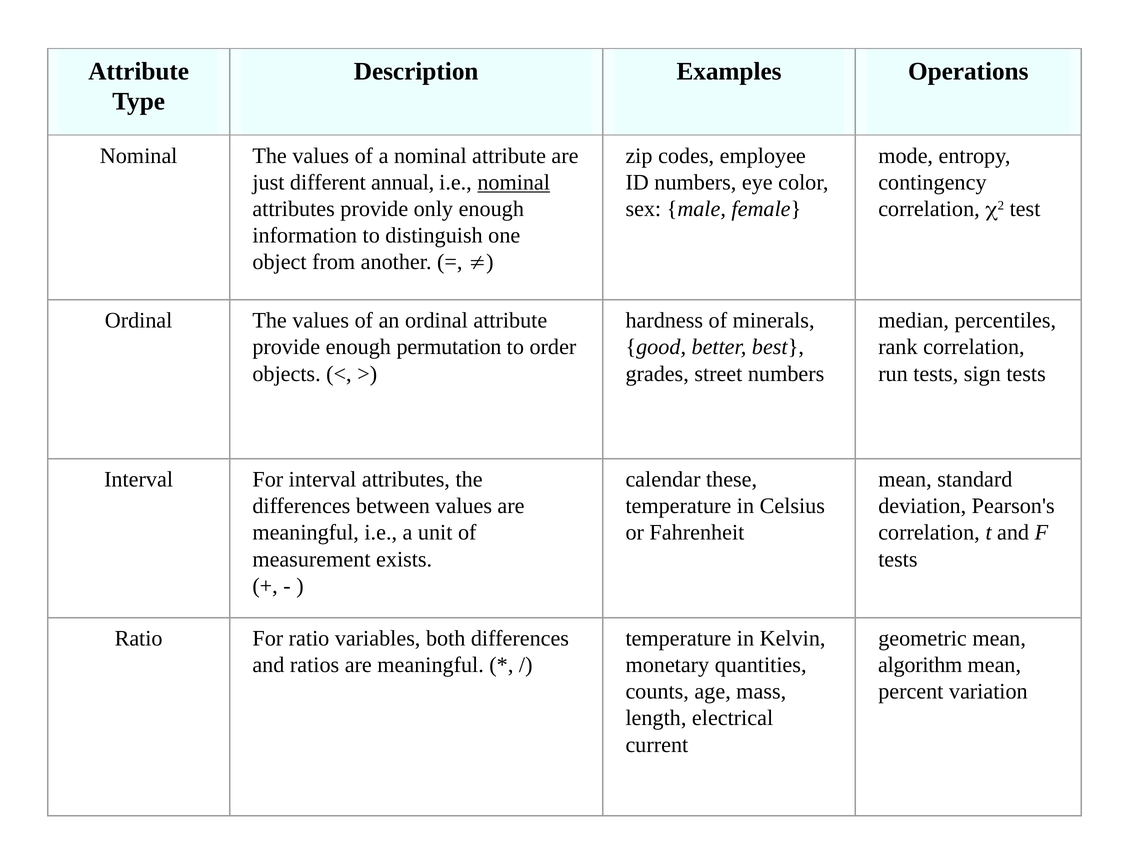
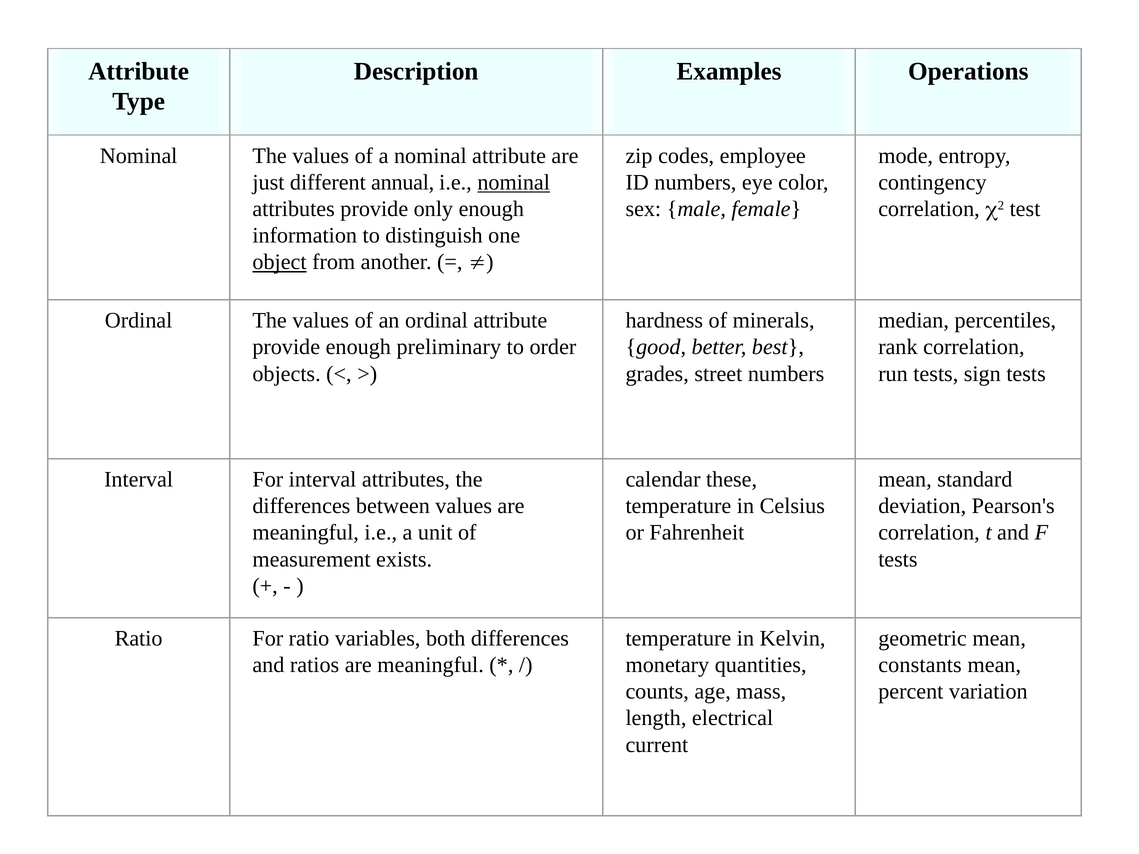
object underline: none -> present (279, 262)
permutation: permutation -> preliminary (449, 347)
algorithm: algorithm -> constants (920, 665)
